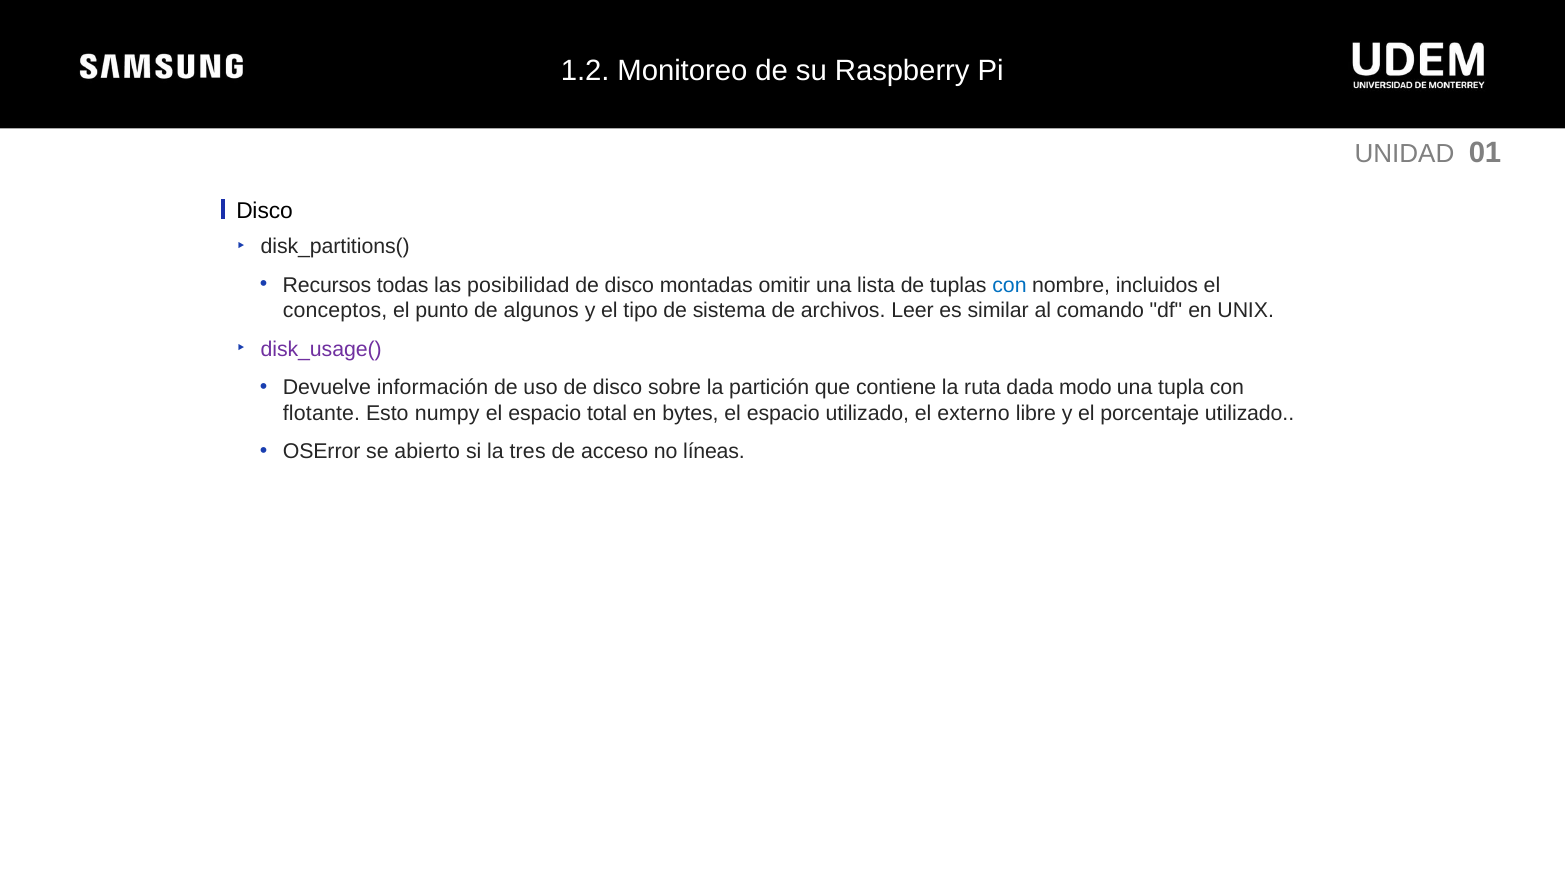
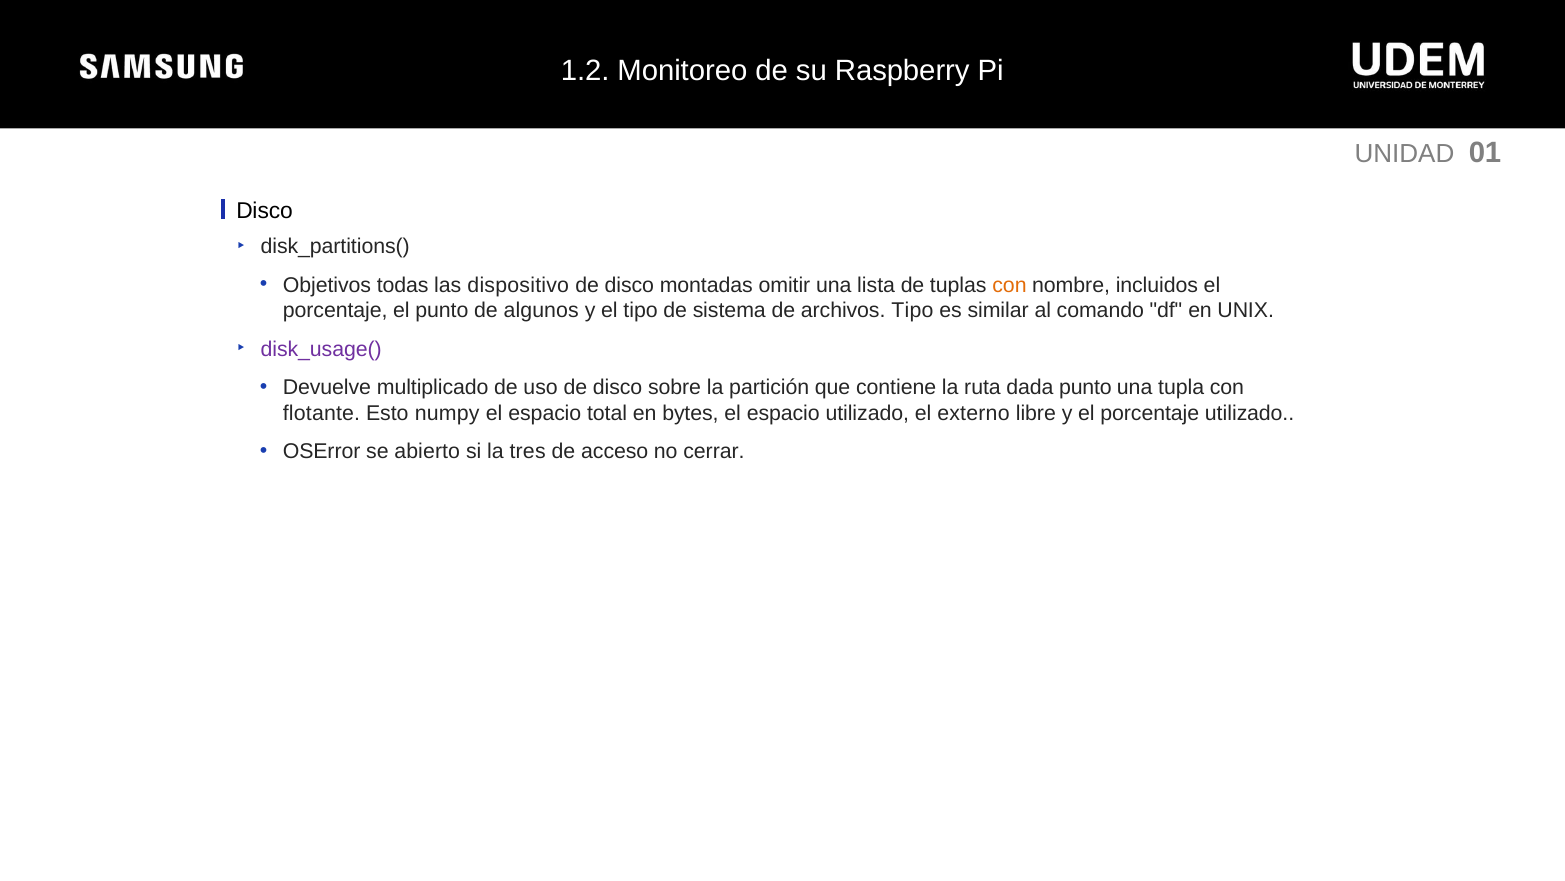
Recursos: Recursos -> Objetivos (327, 285)
posibilidad: posibilidad -> dispositivo (518, 285)
con colour: blue -> orange (1009, 285)
conceptos: conceptos -> porcentaje (335, 310)
archivos Leer: Leer -> Tipo (912, 310)
información: información -> multiplicado (433, 387)
dada modo: modo -> punto (1085, 387)
líneas: líneas -> cerrar (714, 451)
